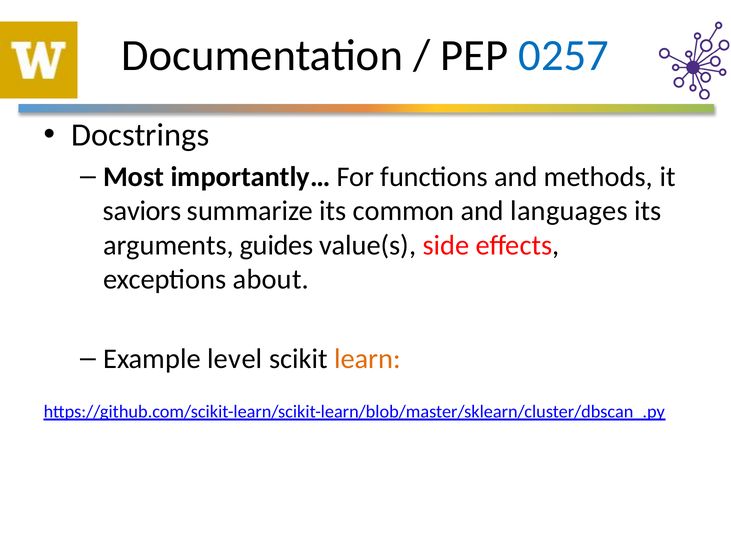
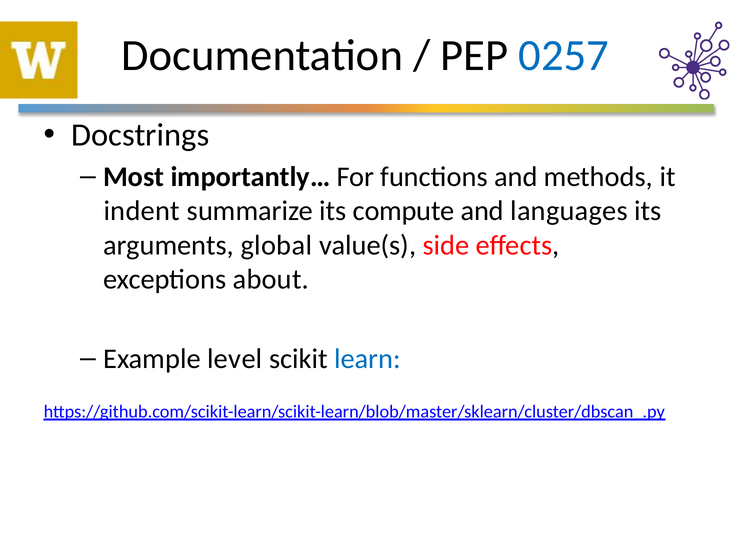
saviors: saviors -> indent (142, 211)
common: common -> compute (404, 211)
guides: guides -> global (276, 245)
learn colour: orange -> blue (367, 359)
